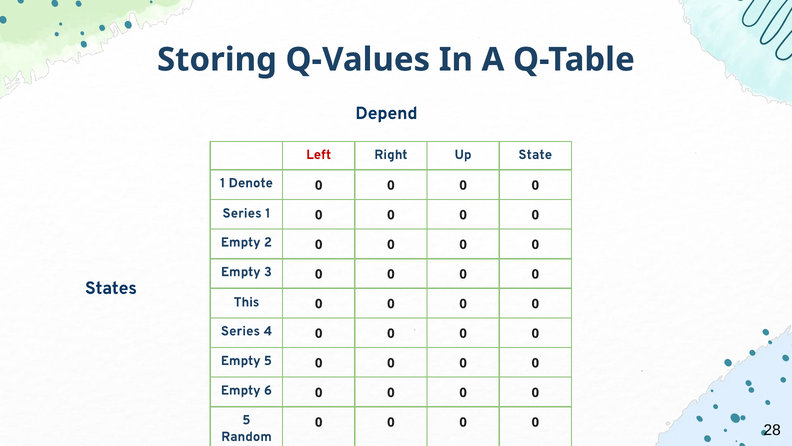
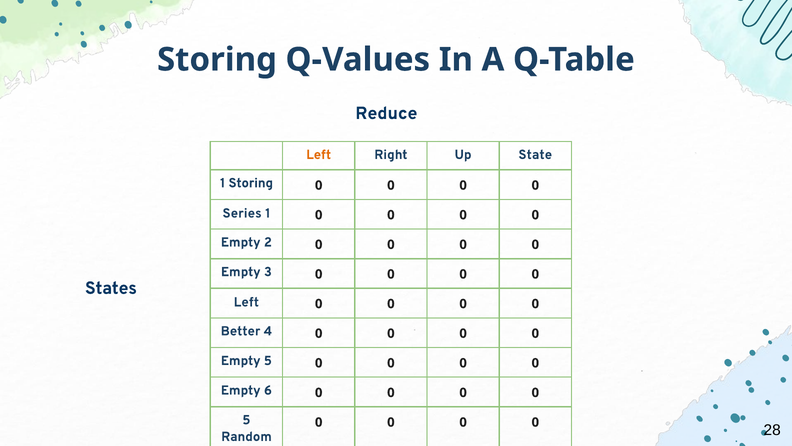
Depend: Depend -> Reduce (386, 113)
Left colour: red -> orange (319, 154)
1 Denote: Denote -> Storing (251, 183)
This: This -> Left (246, 302)
Series: Series -> Better (241, 331)
